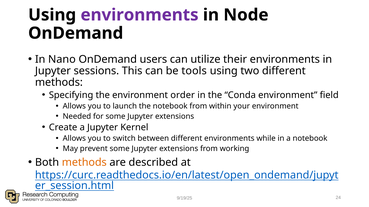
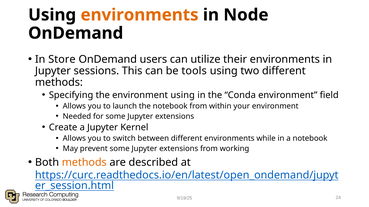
environments colour: purple -> orange (140, 15)
Nano: Nano -> Store (62, 59)
environment order: order -> using (183, 95)
